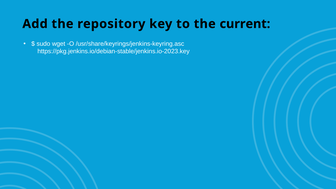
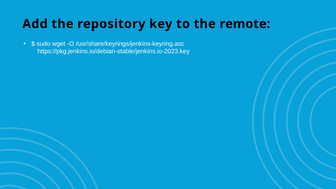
current: current -> remote (245, 24)
